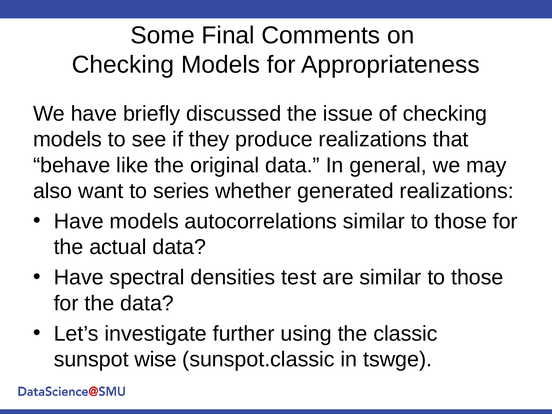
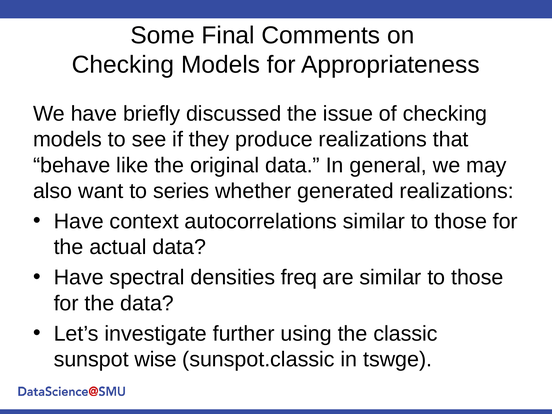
Have models: models -> context (144, 221)
test: test -> freq (299, 278)
